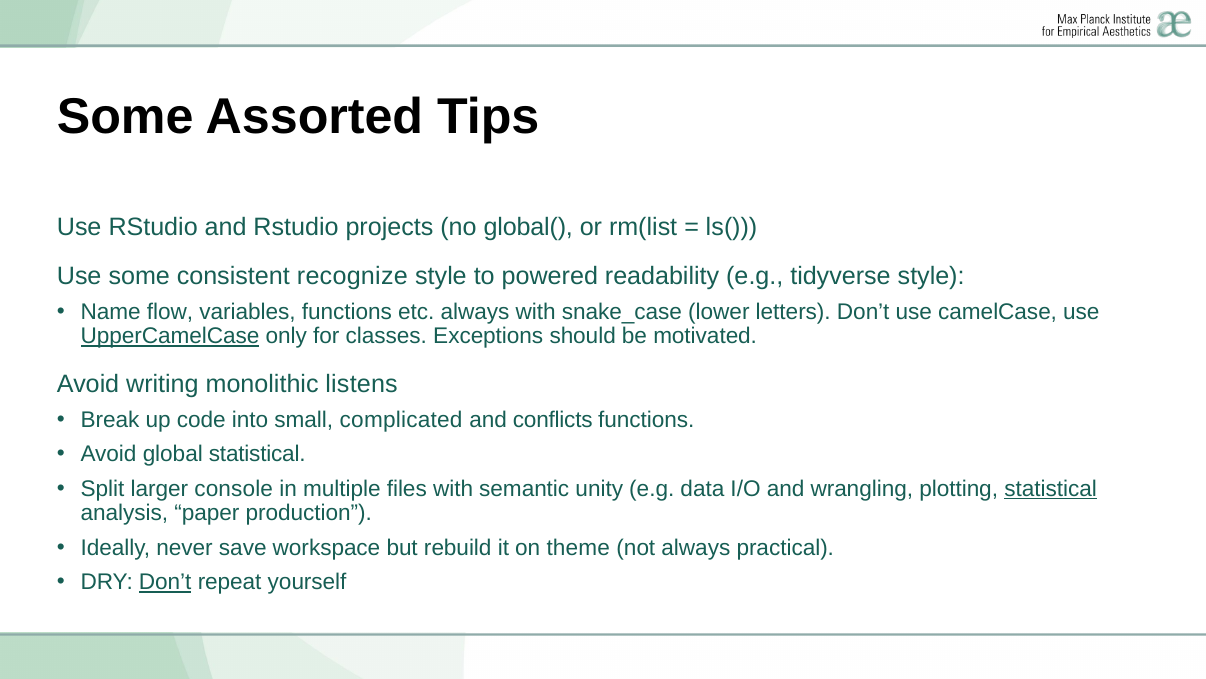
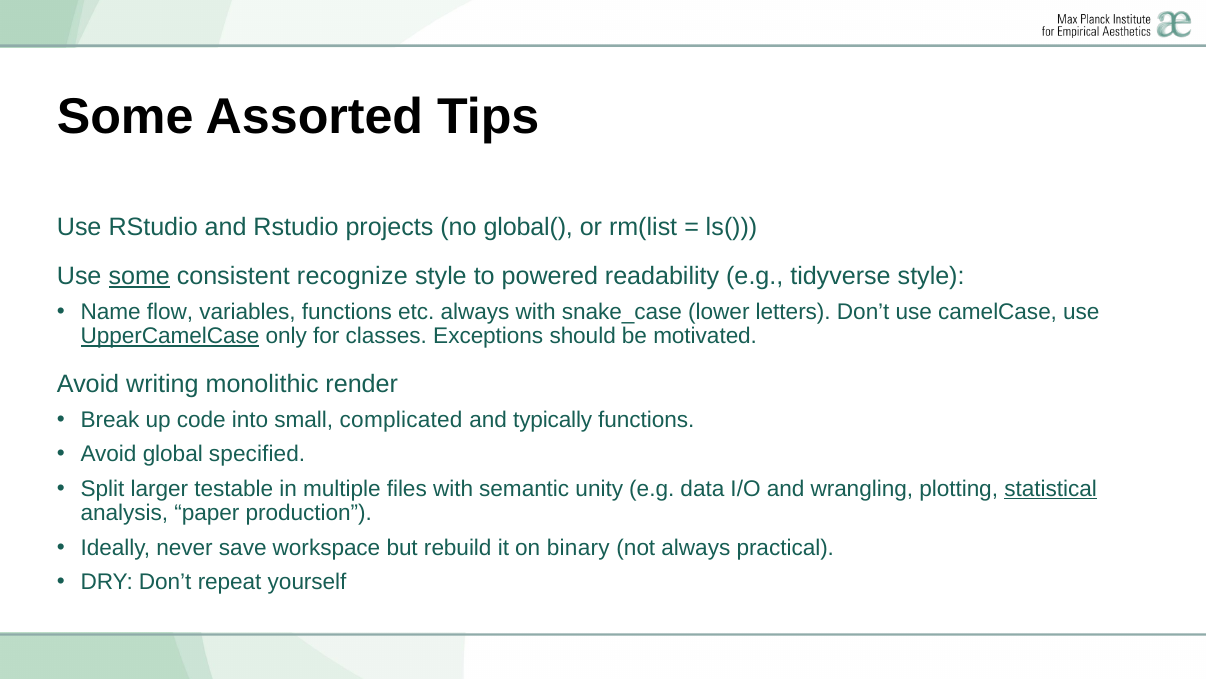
some underline: none -> present (139, 276)
listens: listens -> render (362, 384)
conflicts: conflicts -> typically (553, 420)
global statistical: statistical -> specified (257, 454)
console: console -> testable (234, 488)
theme: theme -> binary (578, 547)
Don’t underline: present -> none (165, 582)
